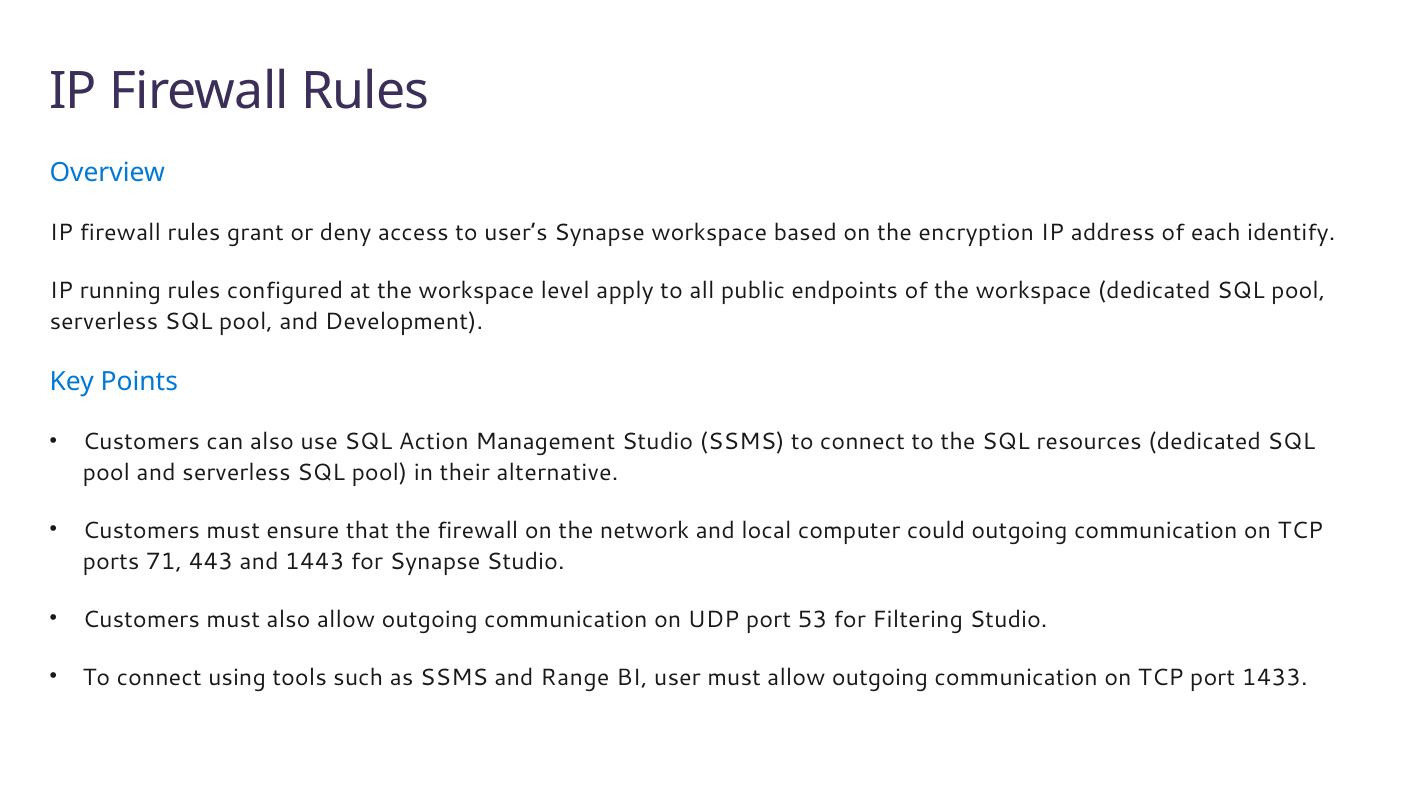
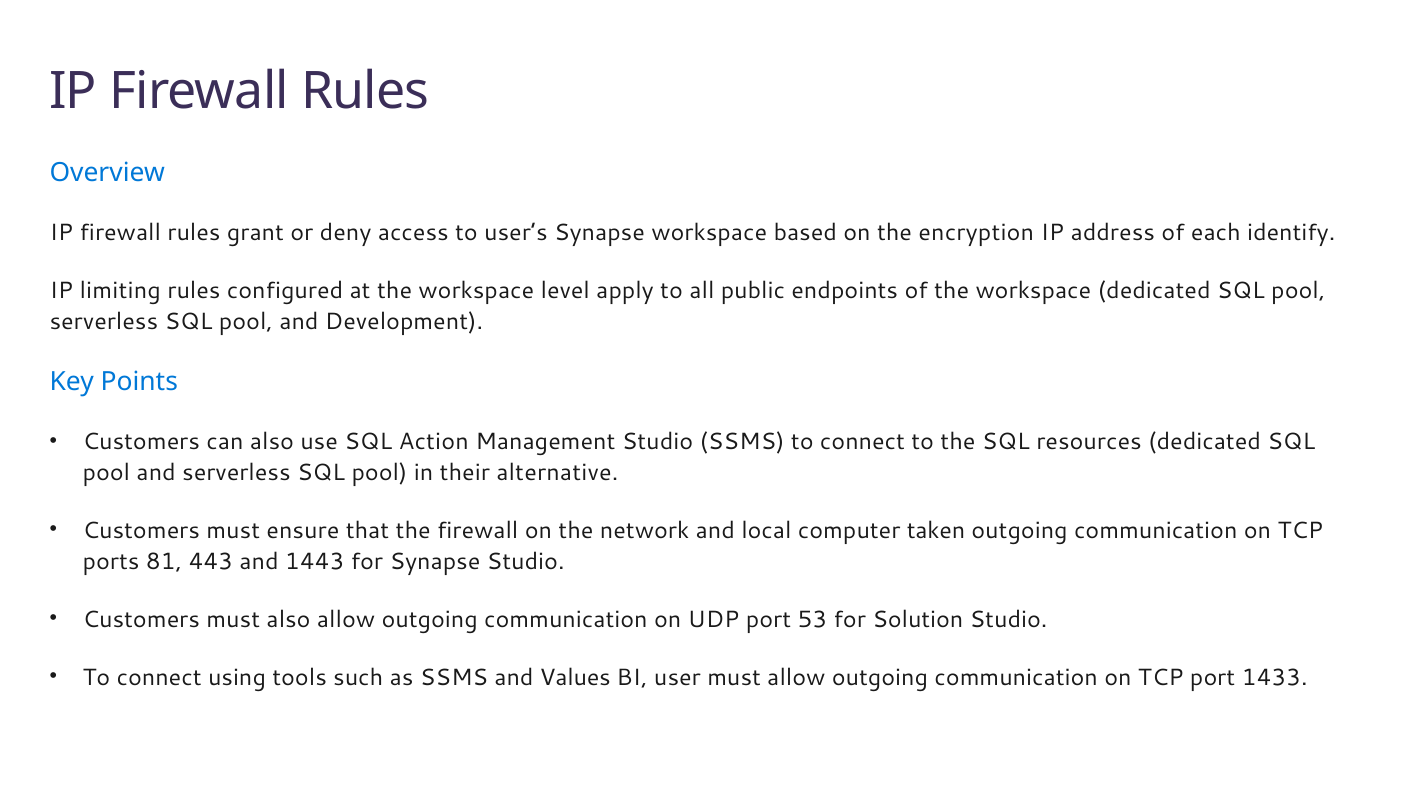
running: running -> limiting (120, 291)
could: could -> taken (936, 531)
71: 71 -> 81 (164, 562)
Filtering: Filtering -> Solution (918, 620)
Range: Range -> Values (575, 678)
